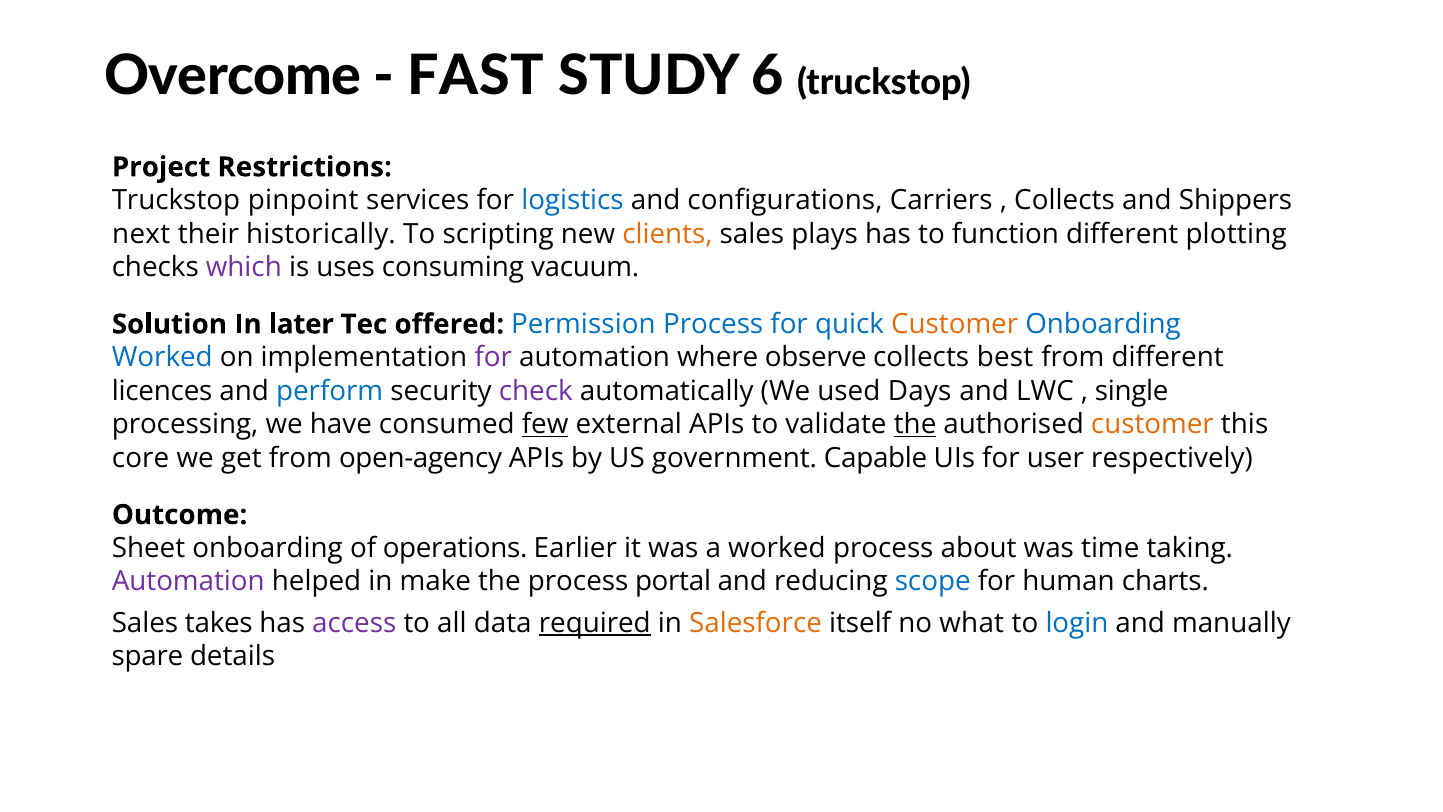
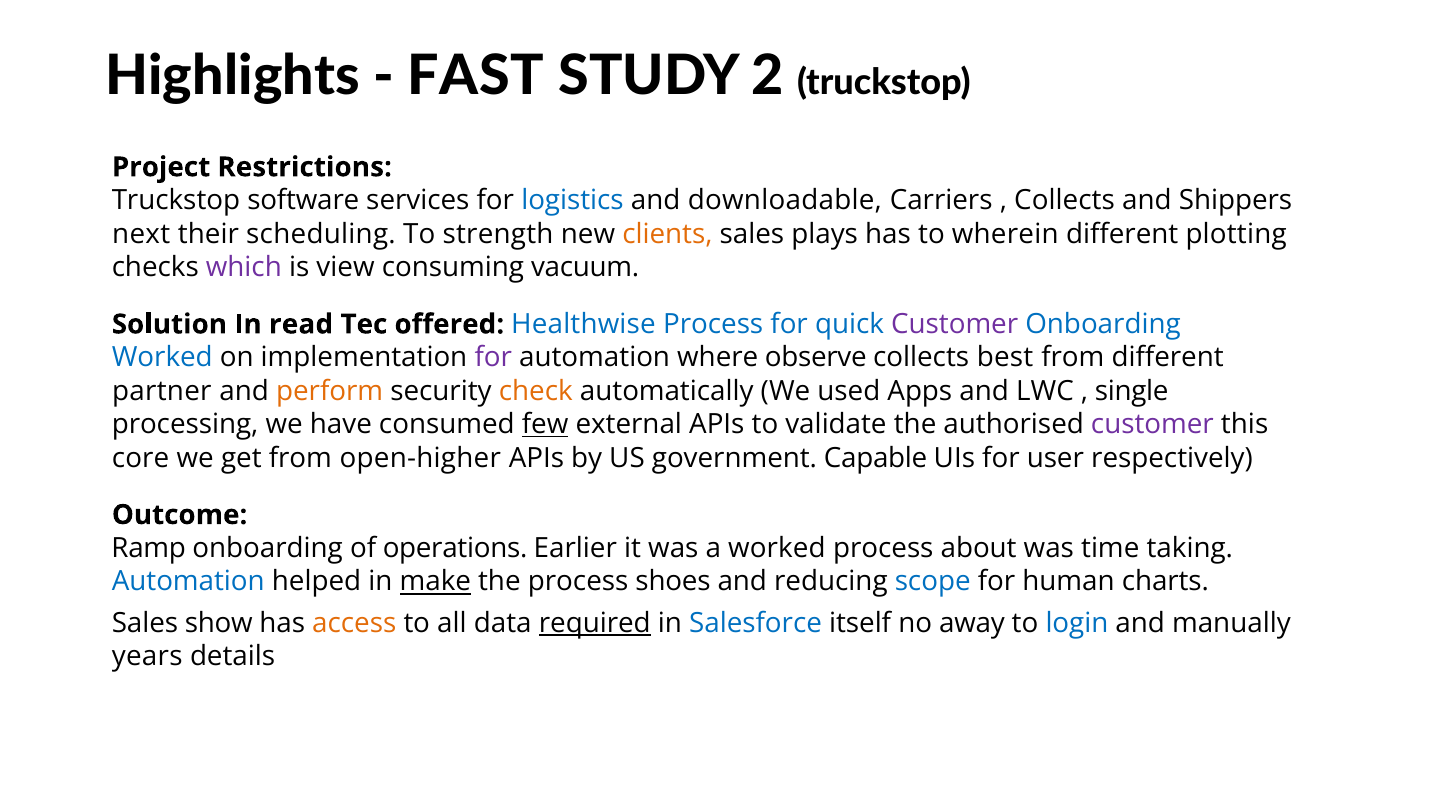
Overcome: Overcome -> Highlights (233, 76)
6: 6 -> 2 (767, 76)
pinpoint: pinpoint -> software (303, 200)
configurations: configurations -> downloadable (785, 200)
historically: historically -> scheduling (321, 234)
scripting: scripting -> strength (498, 234)
function: function -> wherein (1005, 234)
uses: uses -> view (346, 267)
later: later -> read (301, 324)
Permission: Permission -> Healthwise (583, 324)
Customer colour: orange -> purple (955, 324)
licences: licences -> partner (162, 391)
perform colour: blue -> orange (330, 391)
check colour: purple -> orange (536, 391)
Days: Days -> Apps (920, 391)
the underline: present -> none (915, 424)
customer colour: orange -> purple (1152, 424)
open-agency: open-agency -> open-higher (420, 458)
Sheet: Sheet -> Ramp (149, 548)
Automation colour: purple -> blue (188, 581)
make underline: none -> present (435, 581)
portal: portal -> shoes (673, 581)
takes: takes -> show (219, 623)
access colour: purple -> orange (354, 623)
Salesforce colour: orange -> blue (756, 623)
what: what -> away (972, 623)
spare: spare -> years (147, 656)
